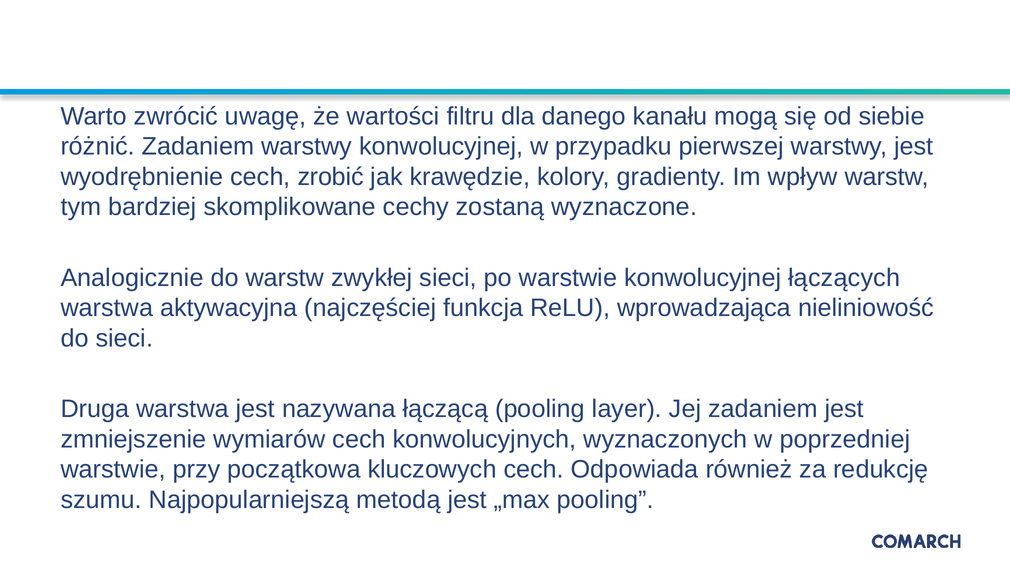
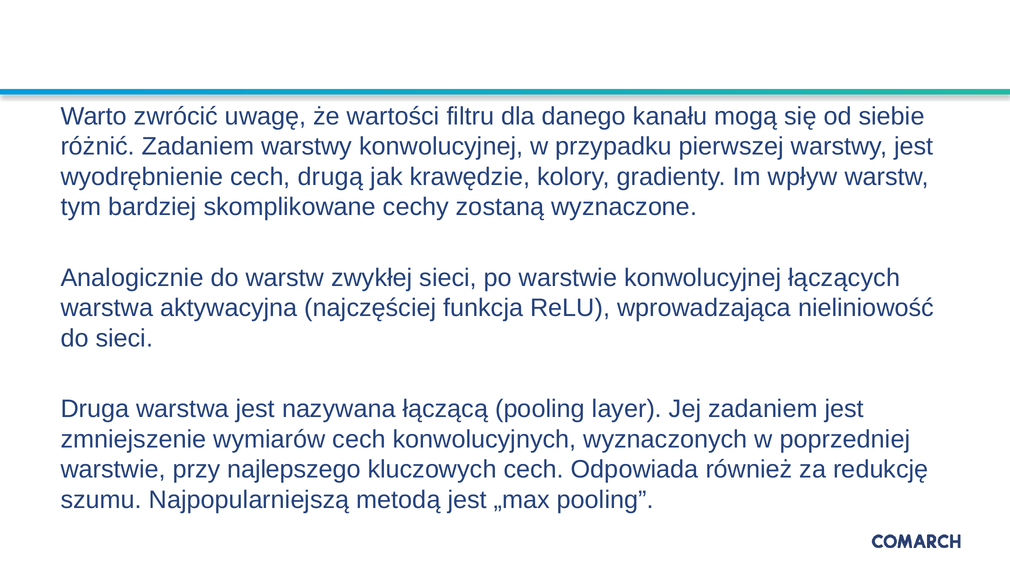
zrobić: zrobić -> drugą (330, 177)
początkowa: początkowa -> najlepszego (294, 470)
